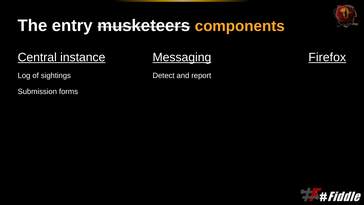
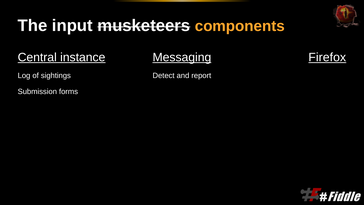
entry: entry -> input (72, 26)
